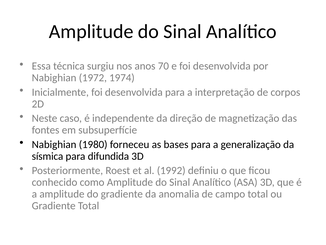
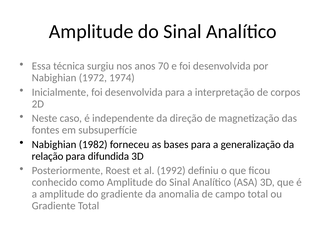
1980: 1980 -> 1982 (93, 144)
sísmica: sísmica -> relação (48, 156)
